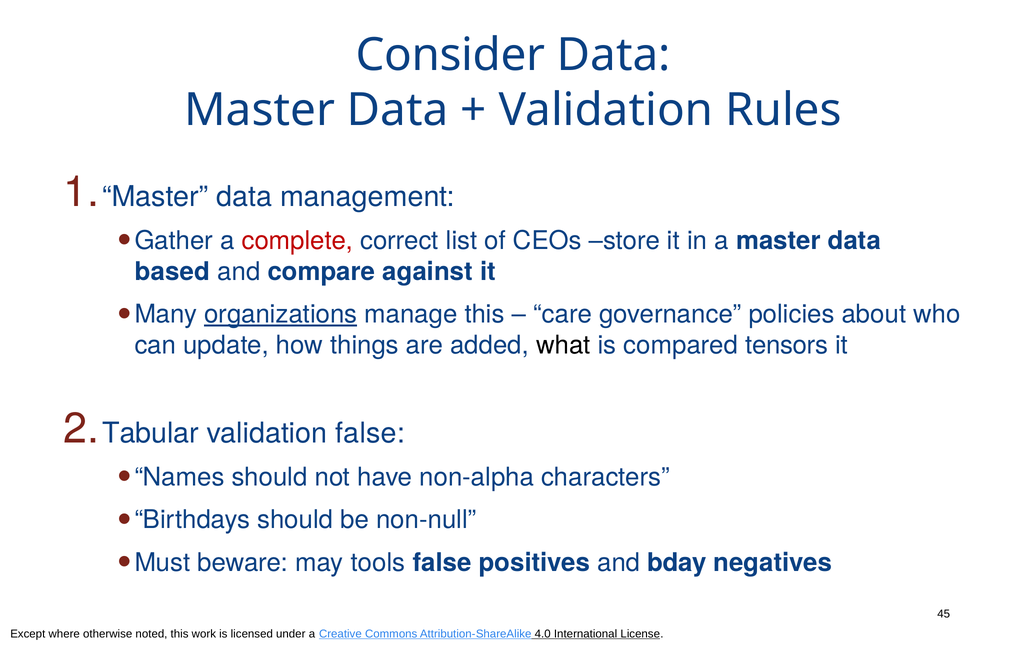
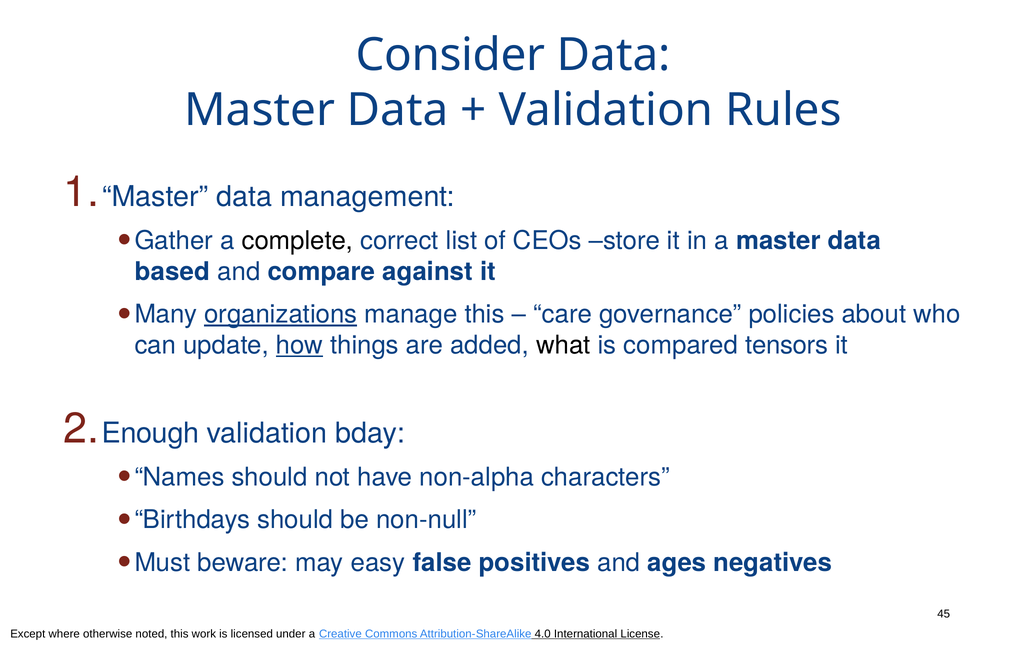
complete colour: red -> black (297, 241)
how underline: none -> present (300, 345)
Tabular: Tabular -> Enough (151, 433)
validation false: false -> bday (370, 433)
tools: tools -> easy (378, 563)
bday: bday -> ages (677, 563)
